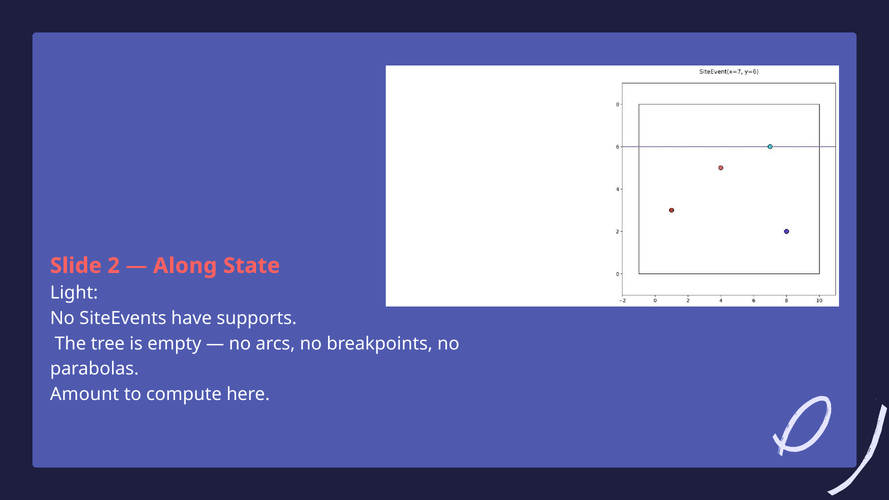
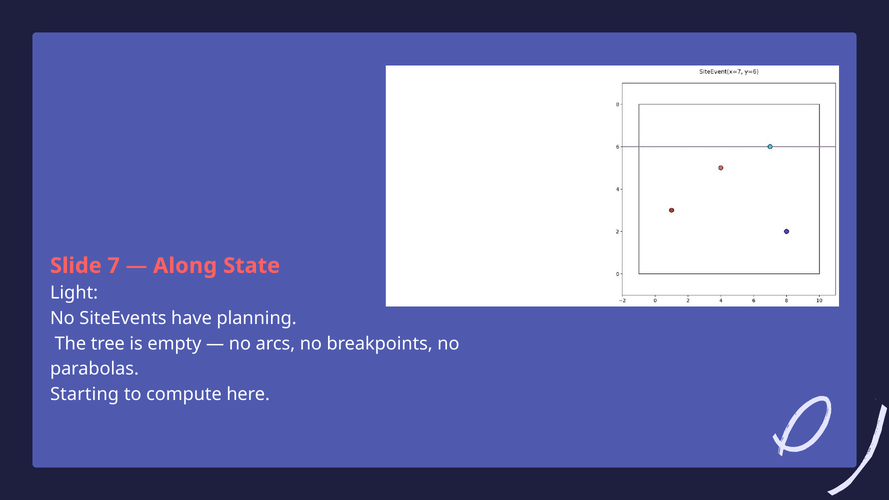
2: 2 -> 7 (114, 266)
supports: supports -> planning (257, 318)
Amount: Amount -> Starting (85, 394)
